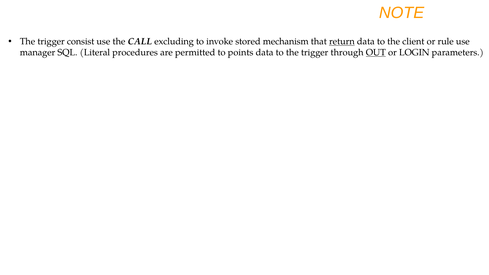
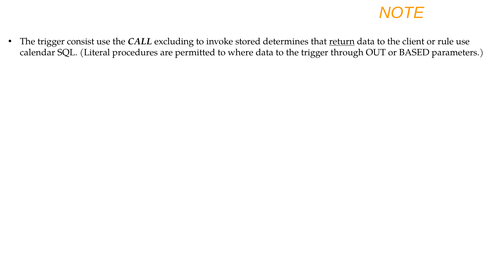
mechanism: mechanism -> determines (286, 42)
manager: manager -> calendar (37, 53)
points: points -> where (241, 53)
OUT underline: present -> none (376, 53)
LOGIN: LOGIN -> BASED (414, 53)
